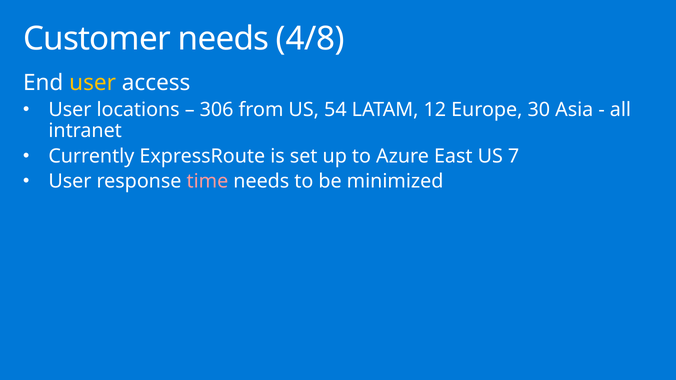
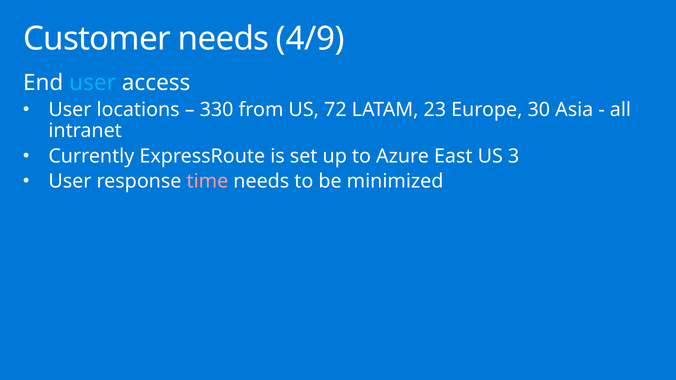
4/8: 4/8 -> 4/9 (310, 39)
user colour: yellow -> light blue (93, 83)
306: 306 -> 330 (217, 110)
54: 54 -> 72 (335, 110)
12: 12 -> 23 (435, 110)
7: 7 -> 3 (514, 156)
